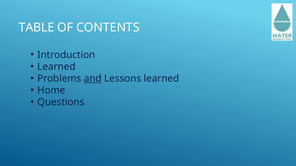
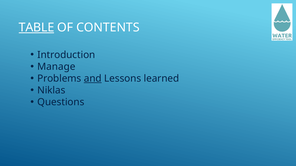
TABLE underline: none -> present (36, 28)
Learned: Learned -> Manage (56, 67)
Home: Home -> Niklas (51, 91)
